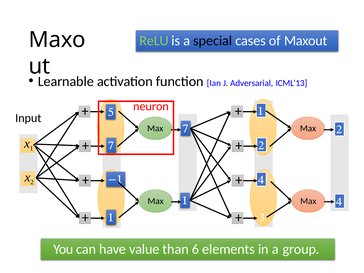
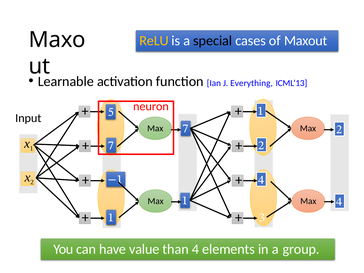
ReLU colour: light green -> yellow (154, 41)
Adversarial: Adversarial -> Everything (252, 83)
than 6: 6 -> 4 (195, 249)
